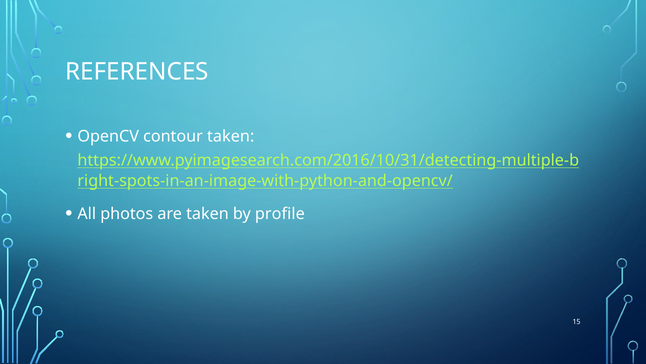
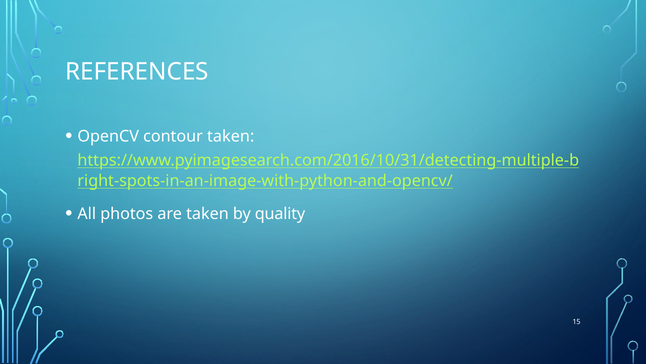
profile: profile -> quality (280, 213)
